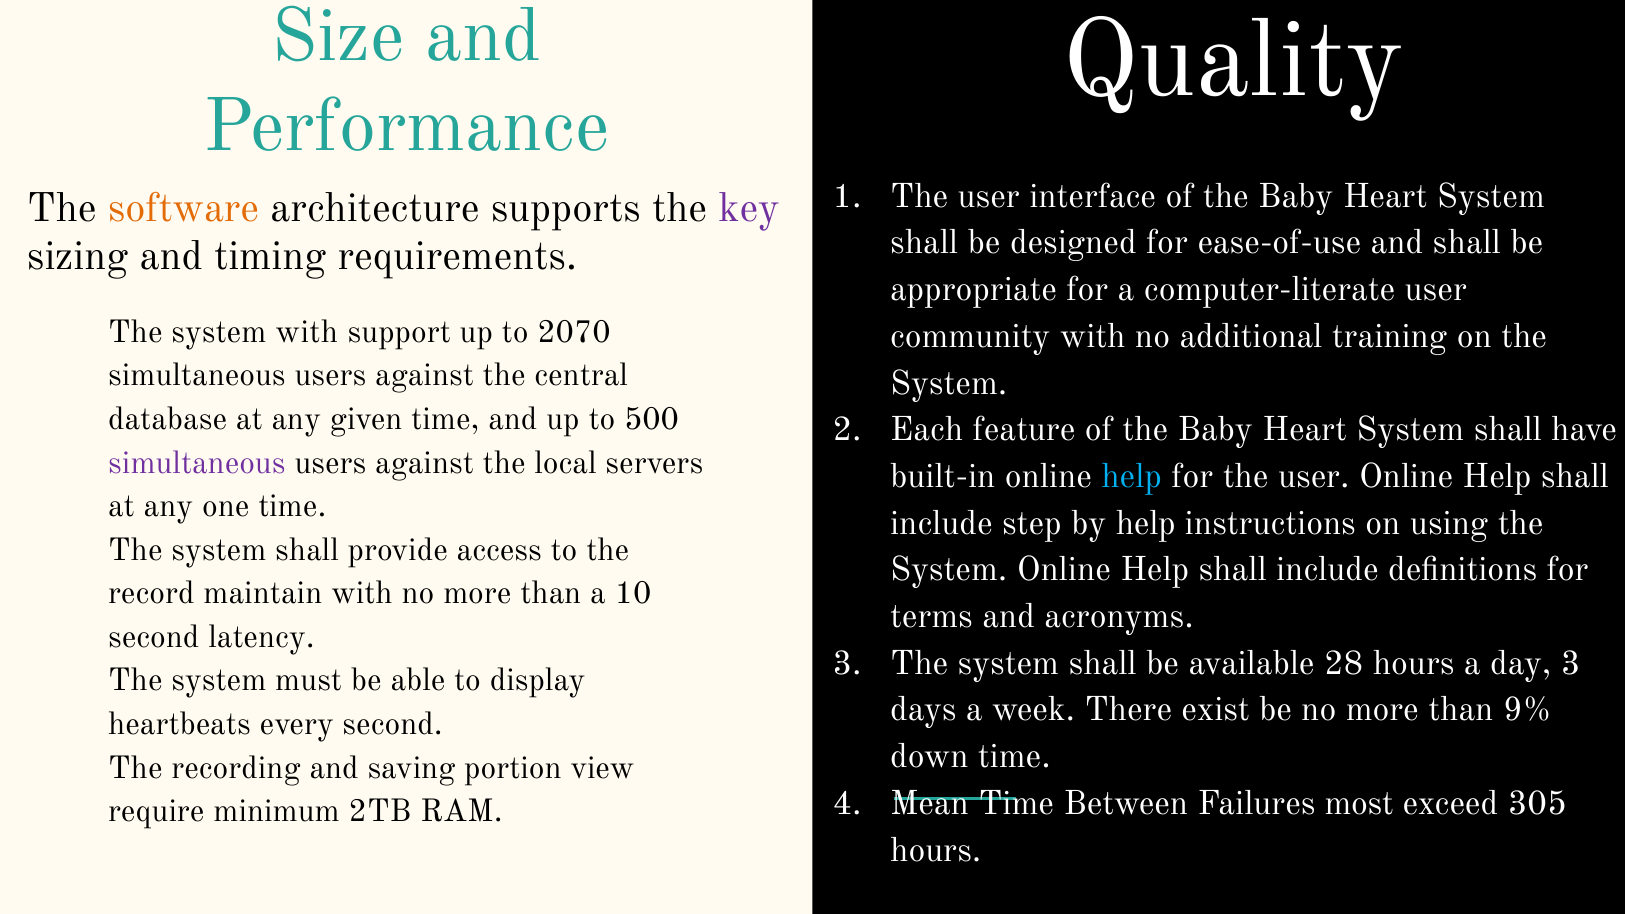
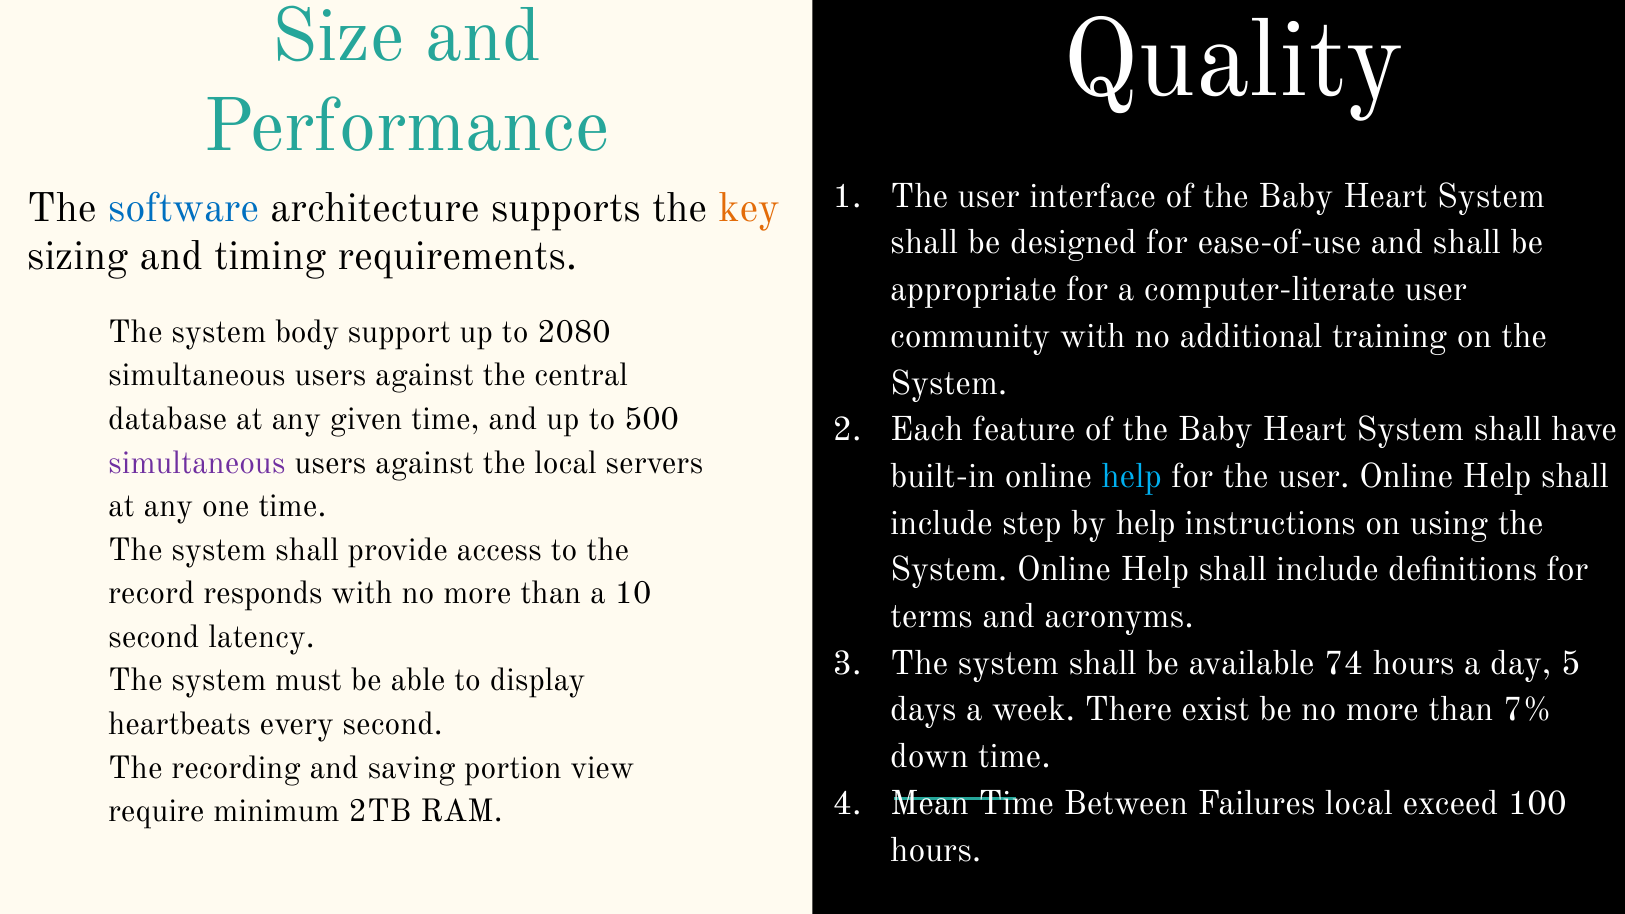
software colour: orange -> blue (184, 208)
key colour: purple -> orange (749, 208)
system with: with -> body (307, 332)
2070: 2070 -> 2080 (574, 332)
maintain: maintain -> responds (263, 593)
28: 28 -> 74 (1344, 663)
day 3: 3 -> 5 (1571, 663)
9%: 9% -> 7% (1527, 710)
Failures most: most -> local (1359, 803)
305: 305 -> 100 (1537, 803)
